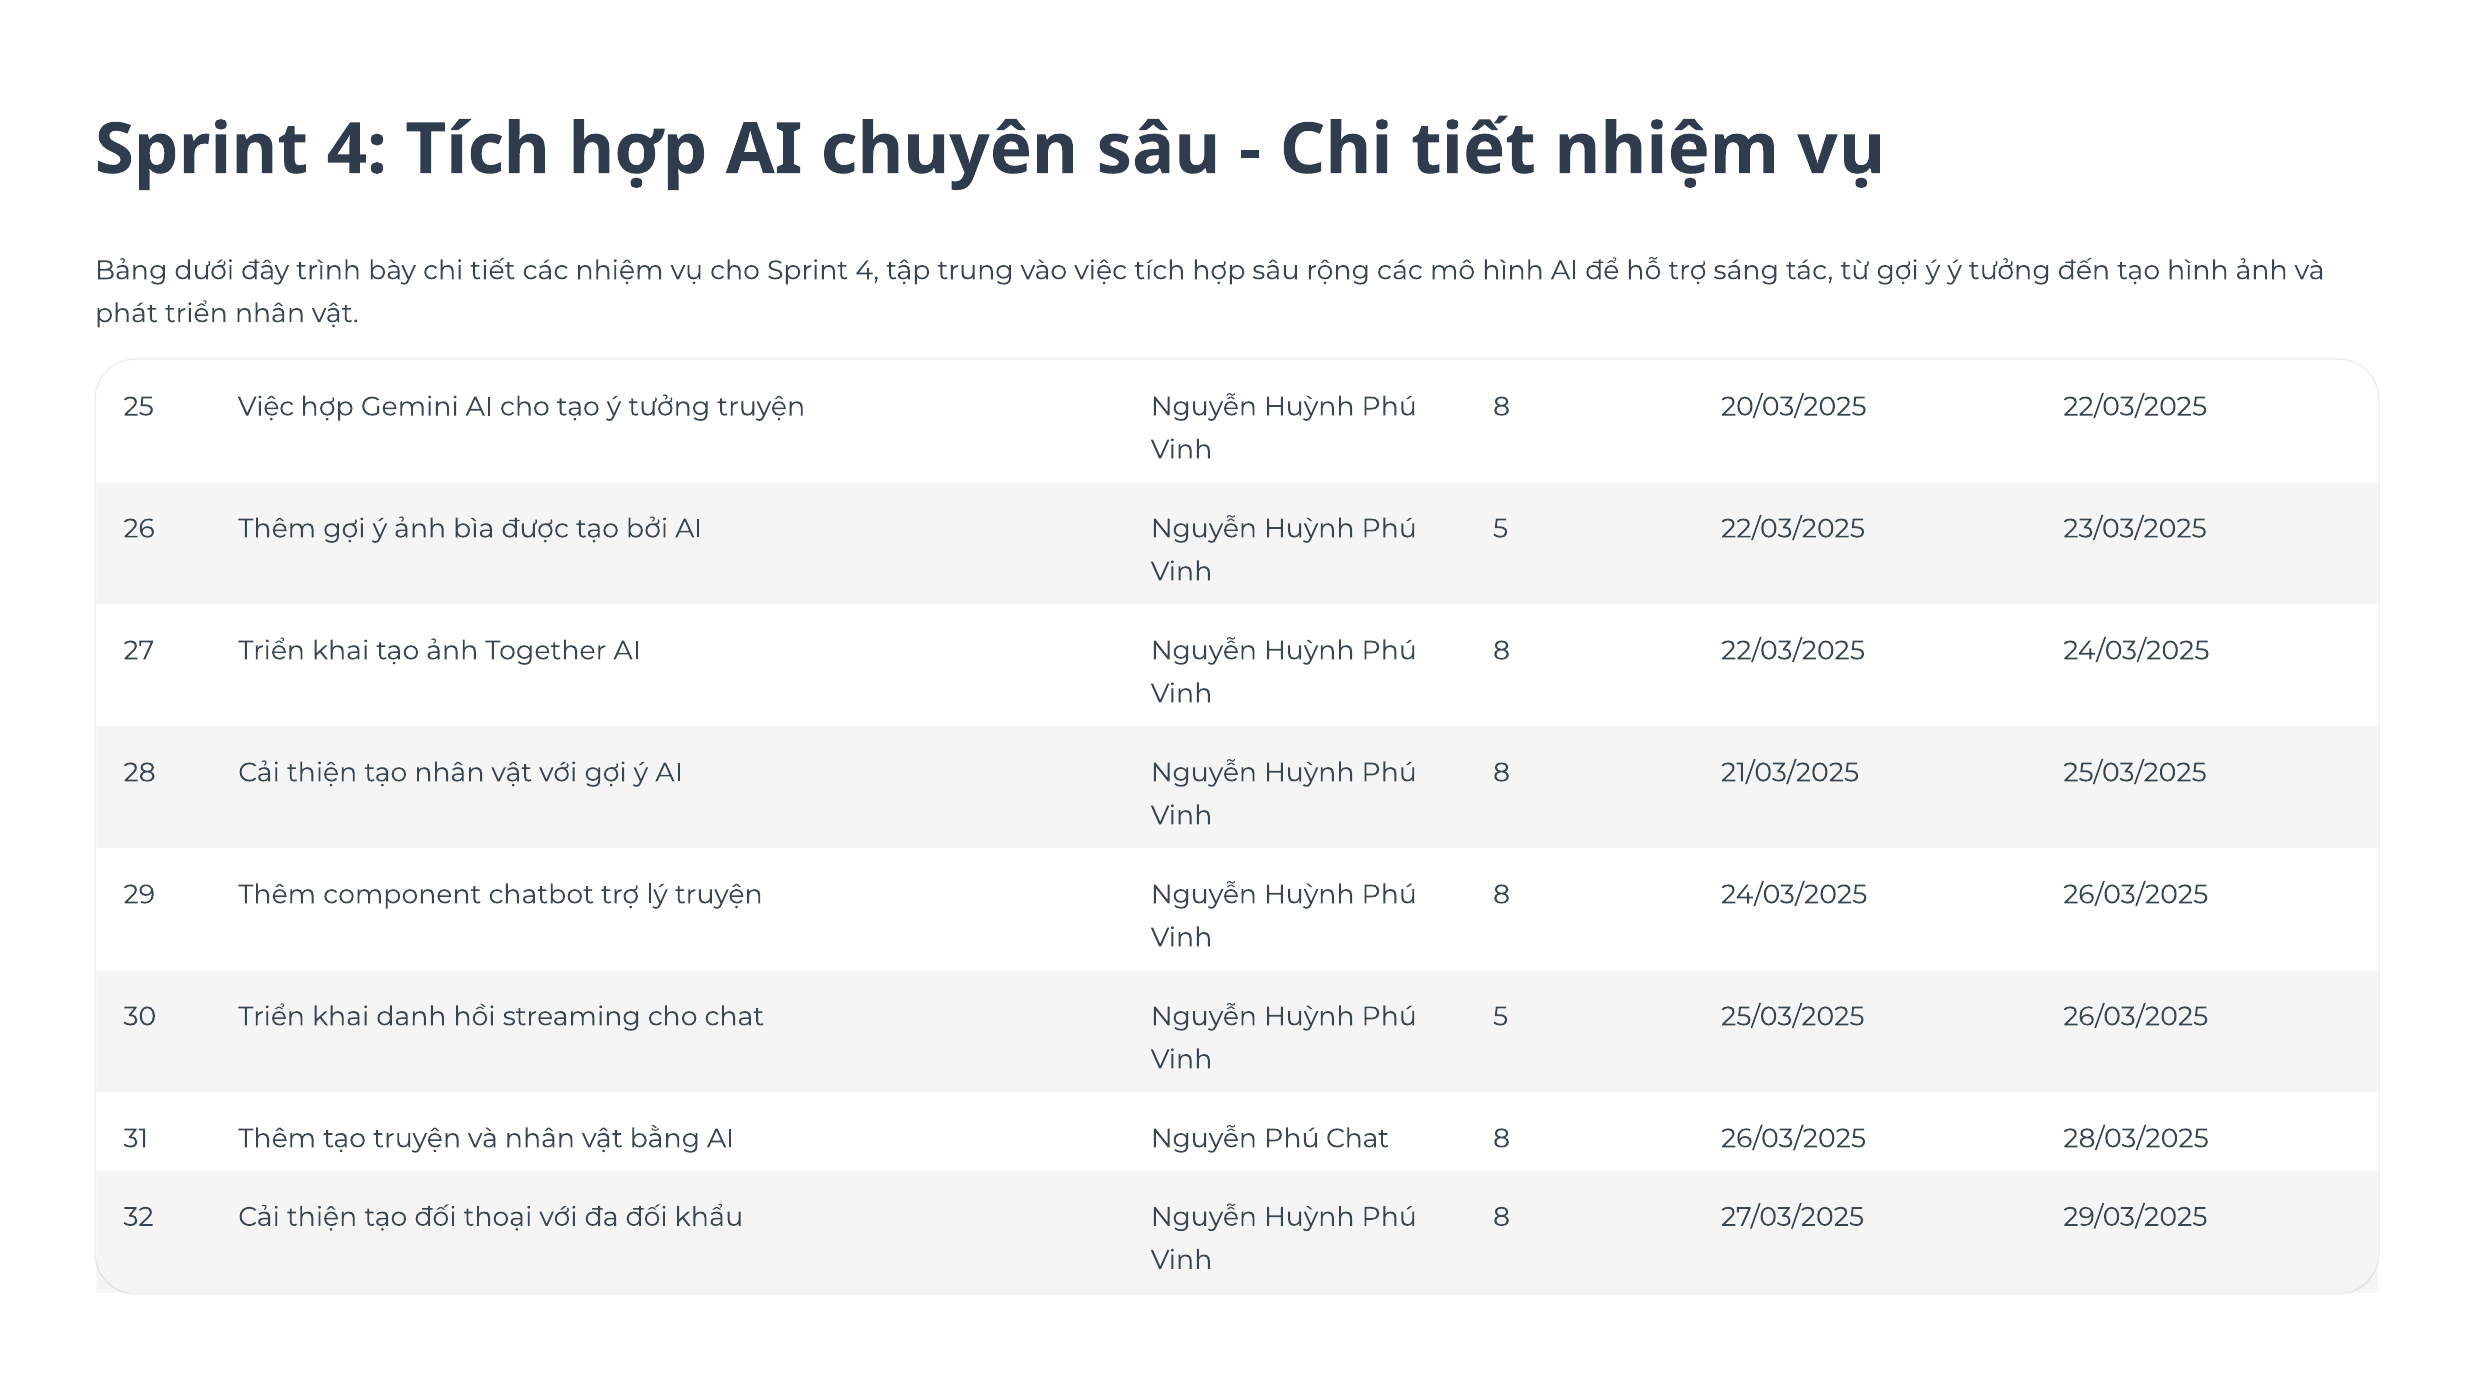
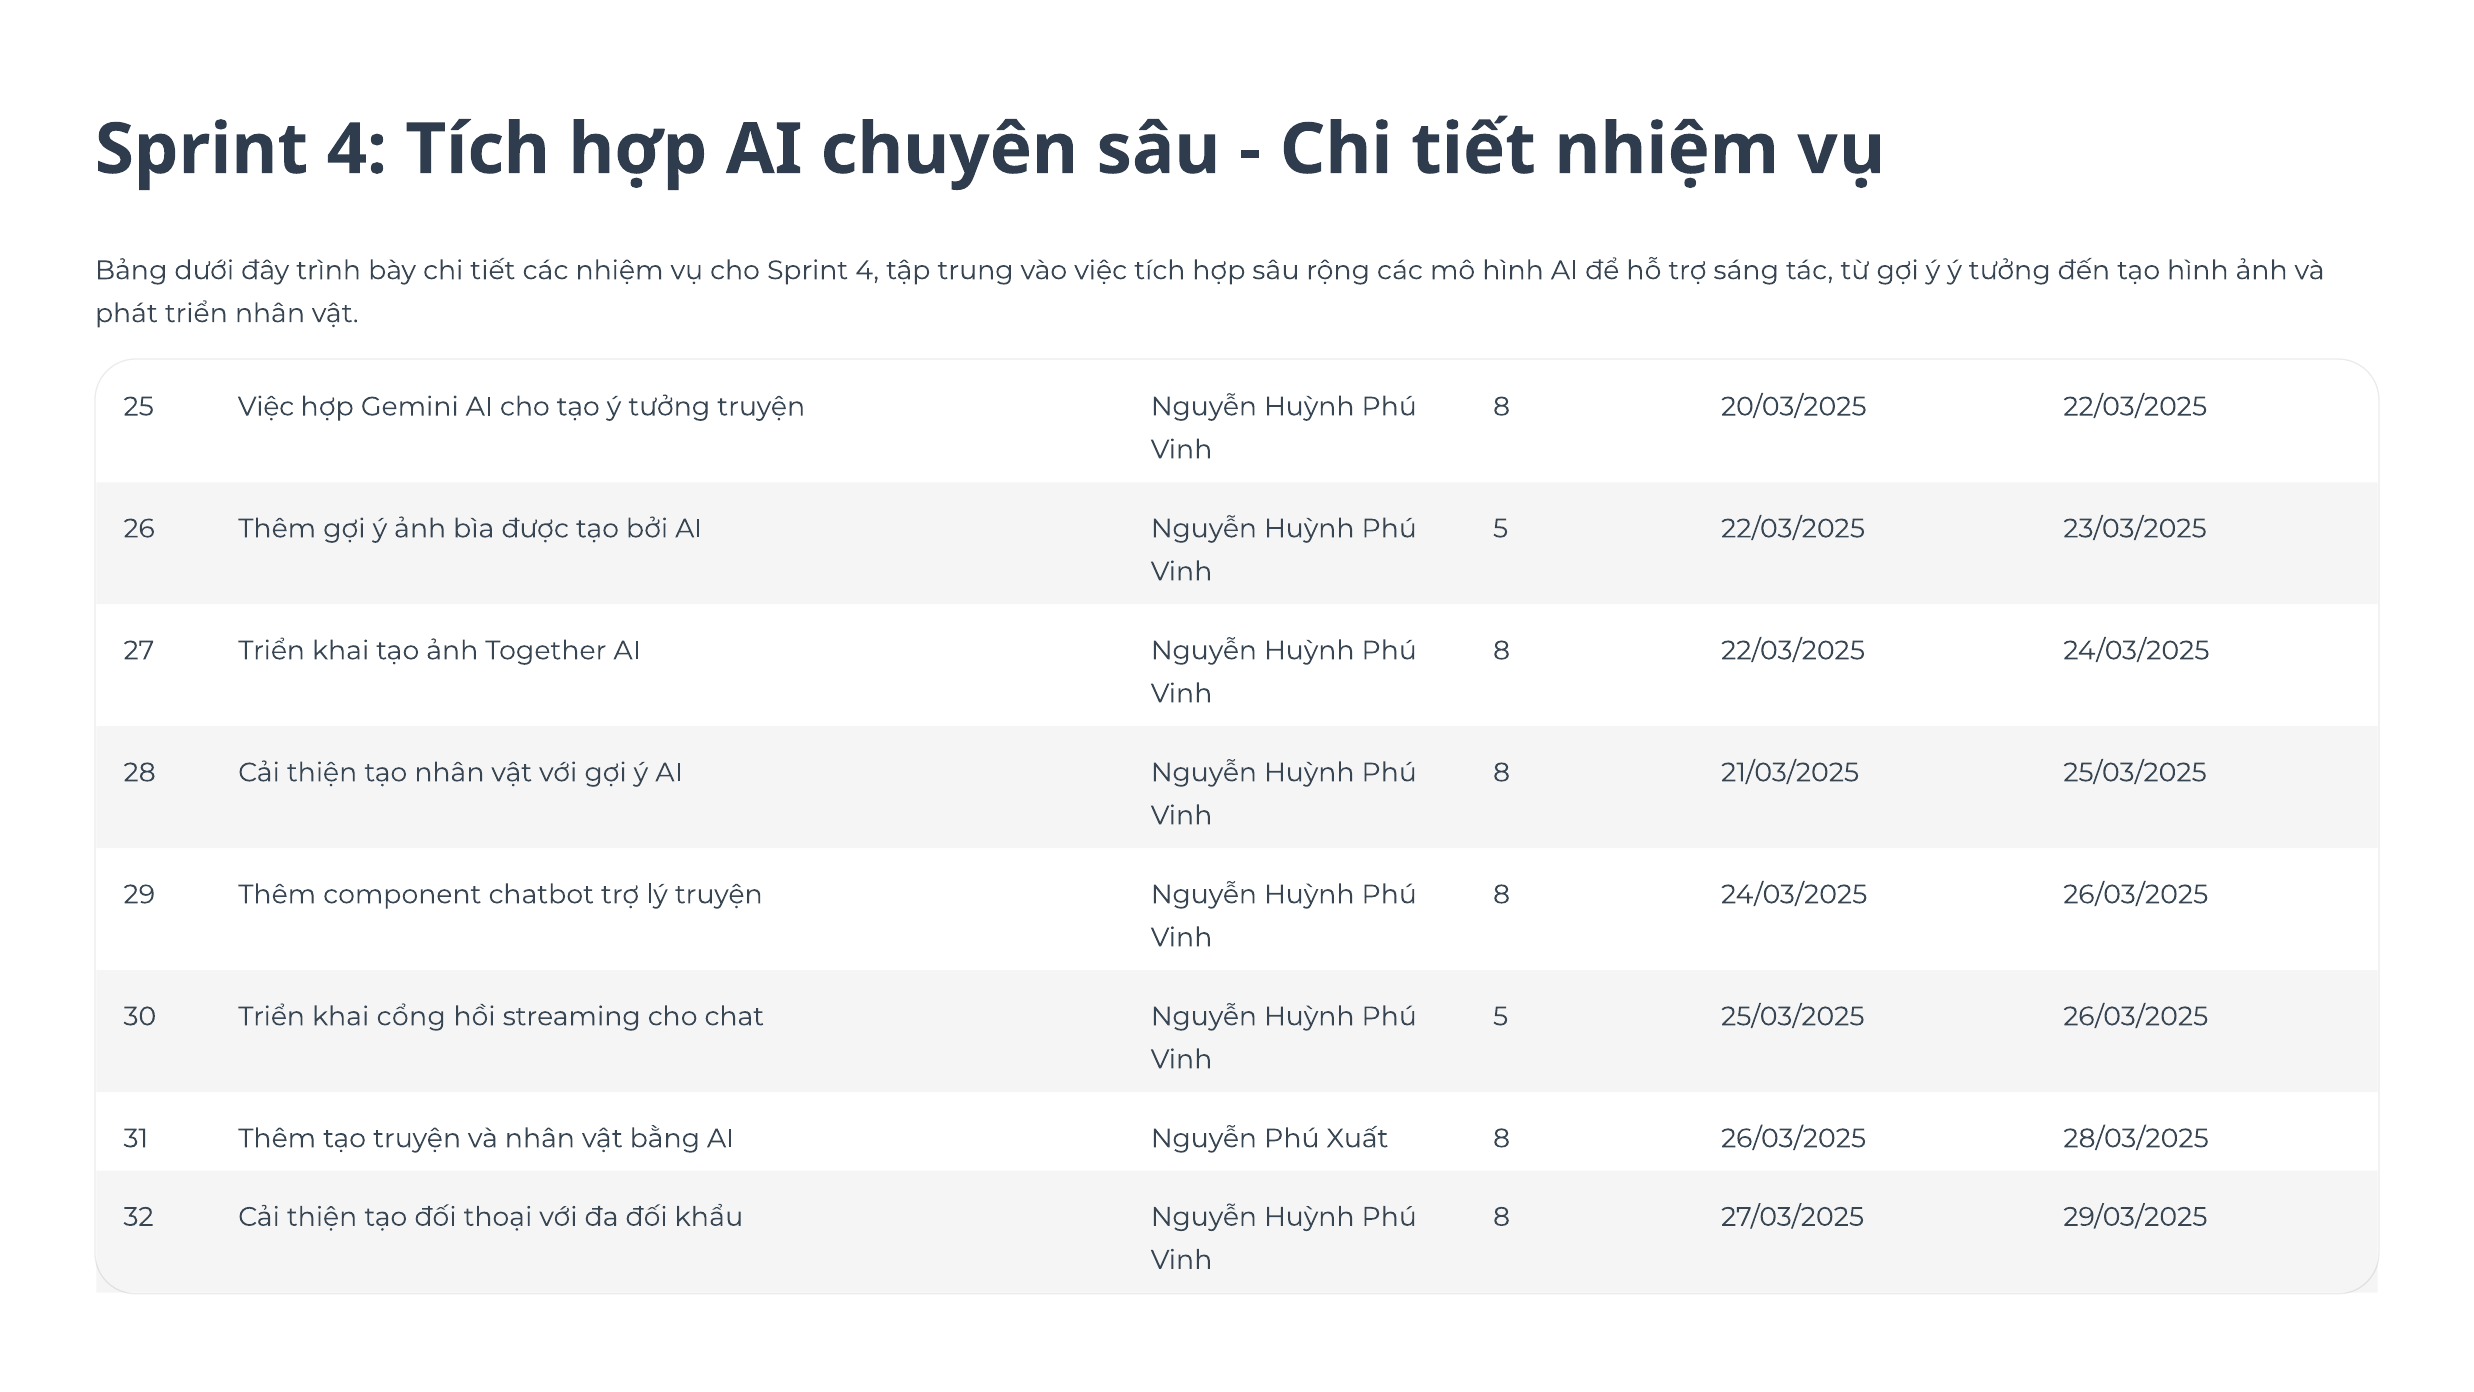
danh: danh -> cổng (411, 1016)
Phú Chat: Chat -> Xuất (1357, 1138)
